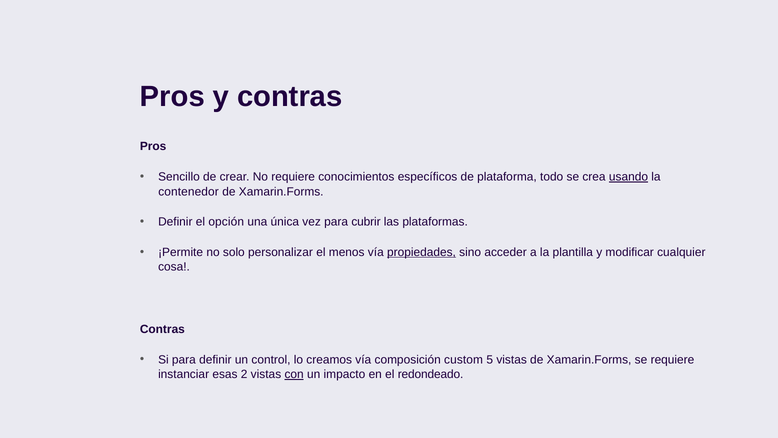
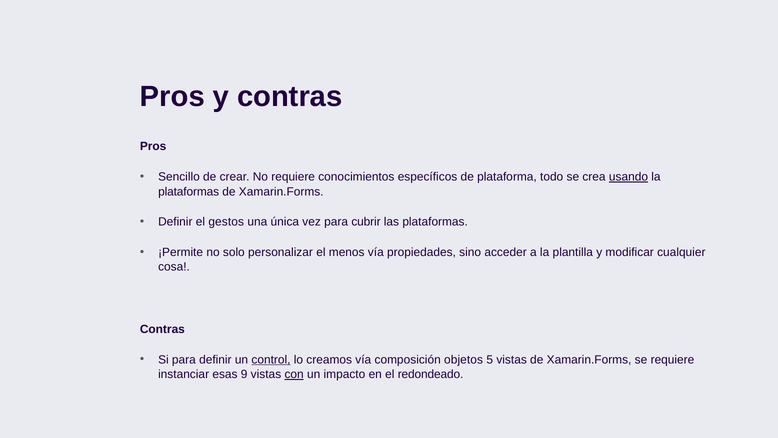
contenedor: contenedor -> plataformas (189, 191)
opción: opción -> gestos (226, 222)
propiedades underline: present -> none (421, 252)
control underline: none -> present (271, 359)
custom: custom -> objetos (464, 359)
2: 2 -> 9 (244, 374)
